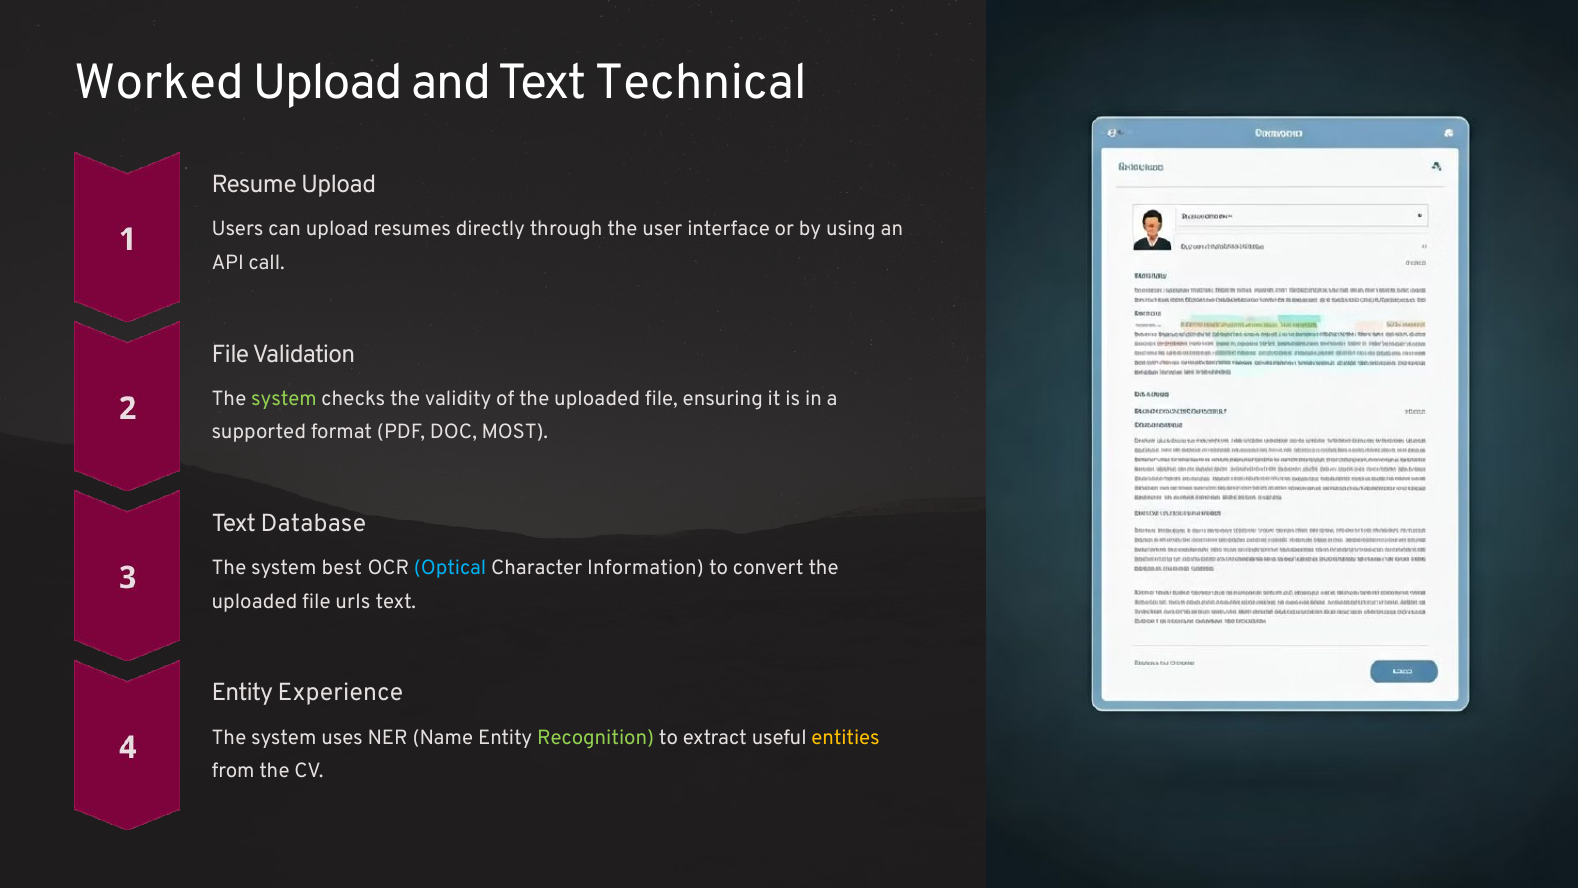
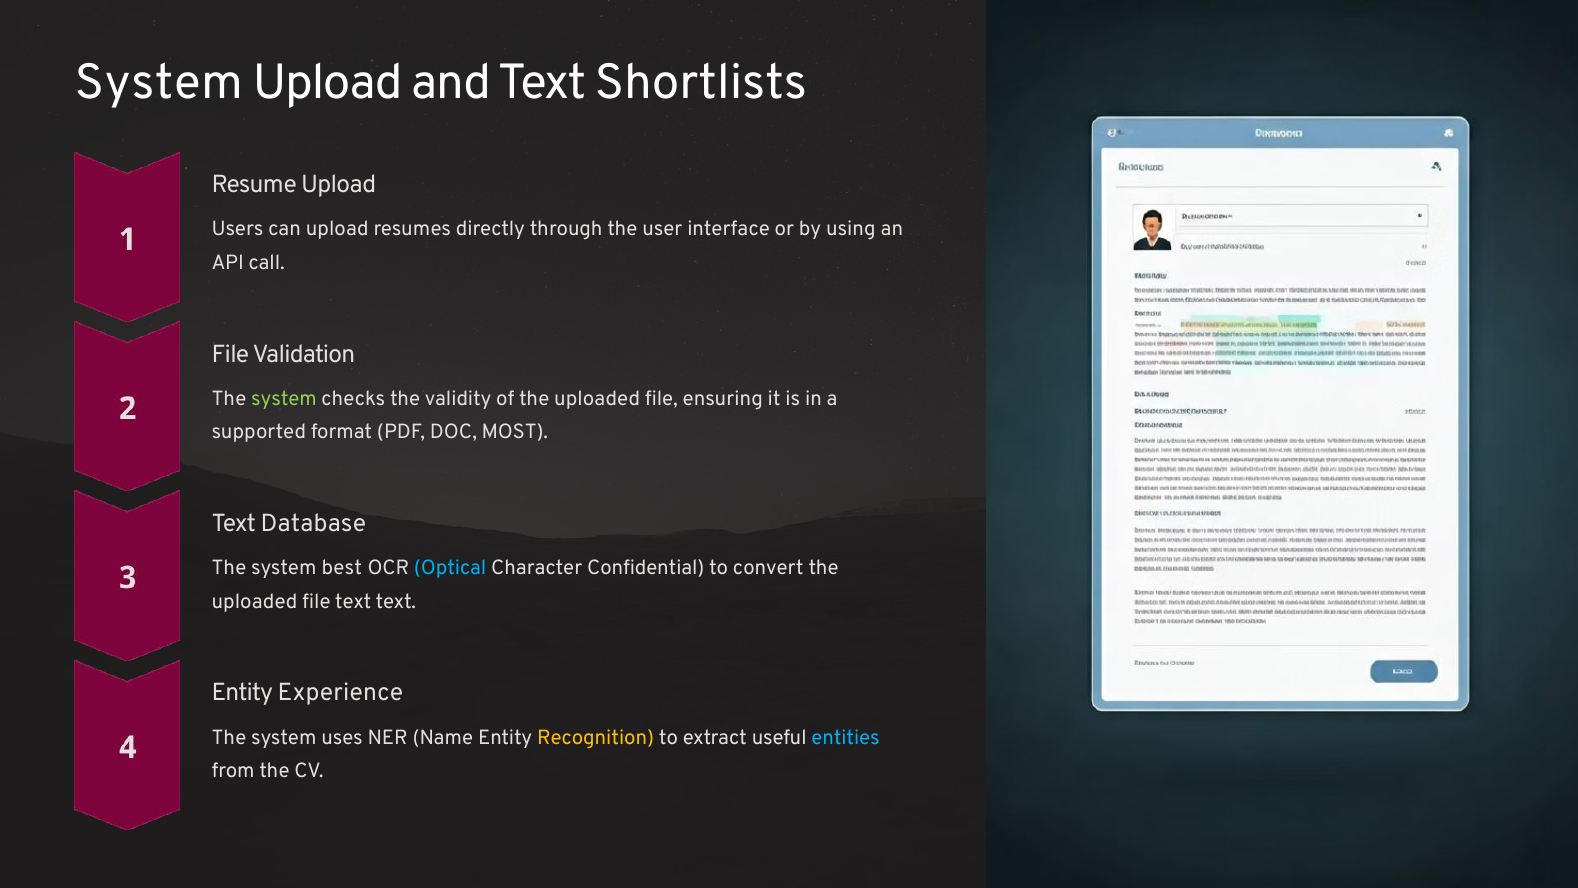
Worked: Worked -> System (159, 82)
Technical: Technical -> Shortlists (701, 82)
Information: Information -> Confidential (646, 568)
file urls: urls -> text (353, 601)
Recognition colour: light green -> yellow (596, 737)
entities colour: yellow -> light blue (846, 737)
